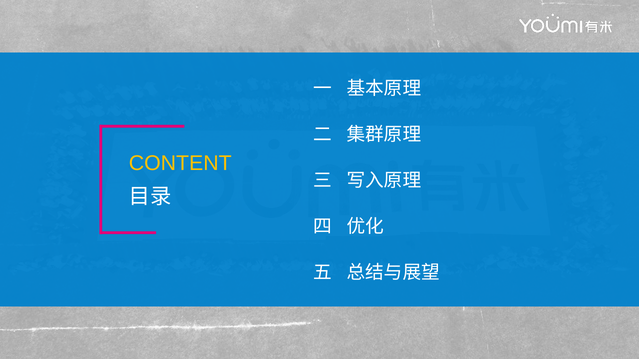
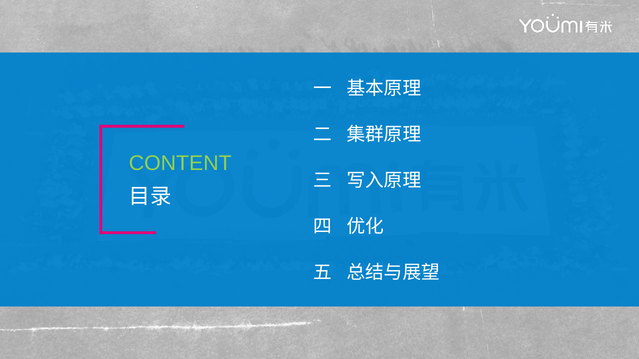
CONTENT colour: yellow -> light green (180, 163)
